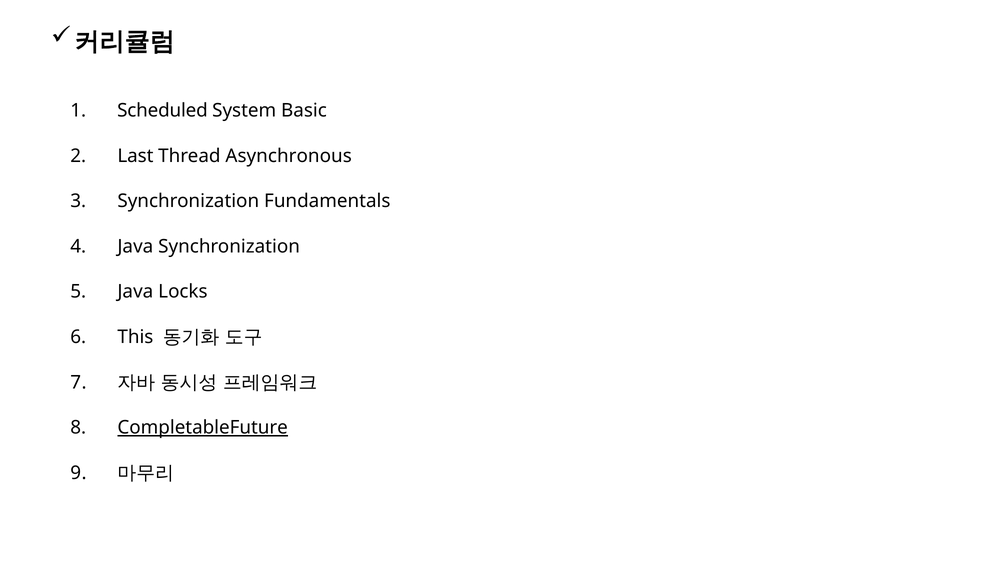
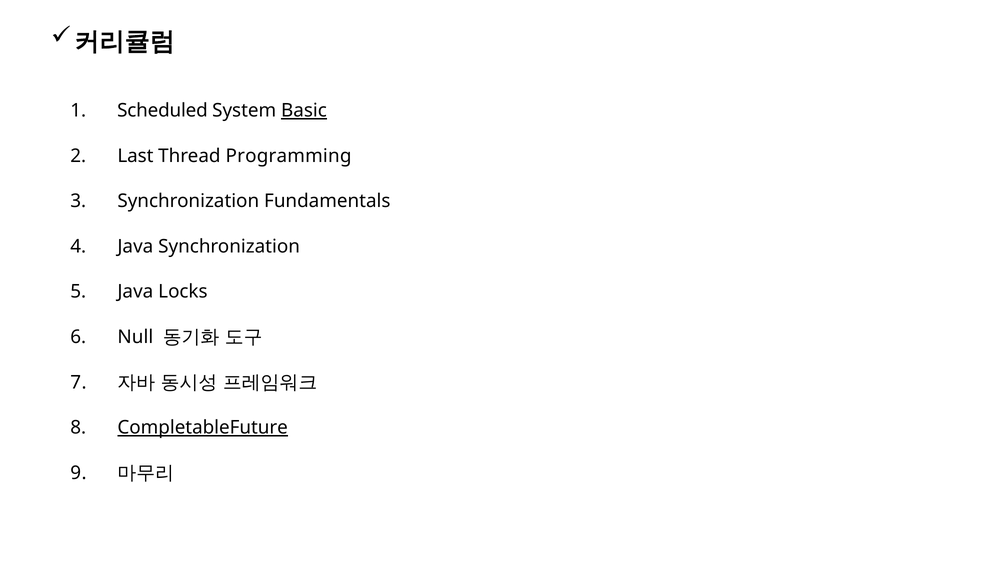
Basic underline: none -> present (304, 111)
Asynchronous: Asynchronous -> Programming (289, 156)
This: This -> Null (135, 337)
